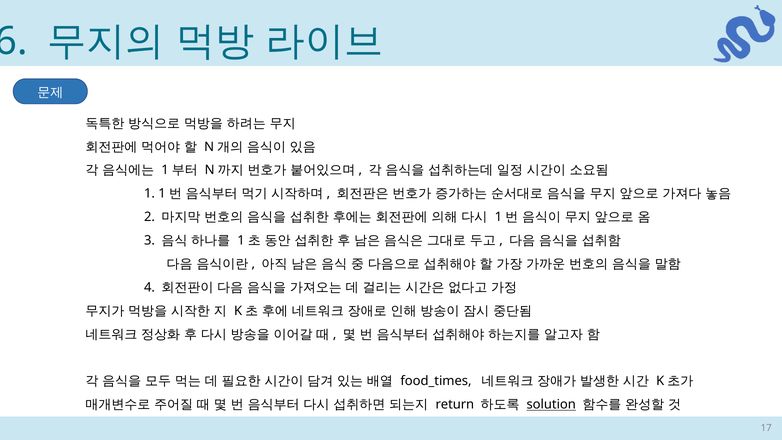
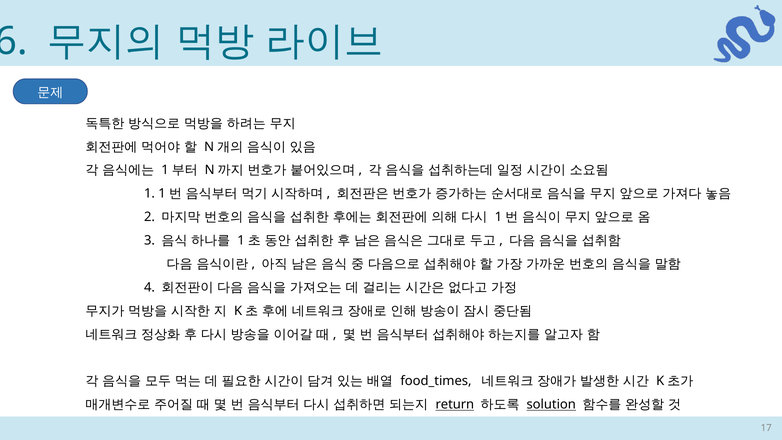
return underline: none -> present (455, 404)
